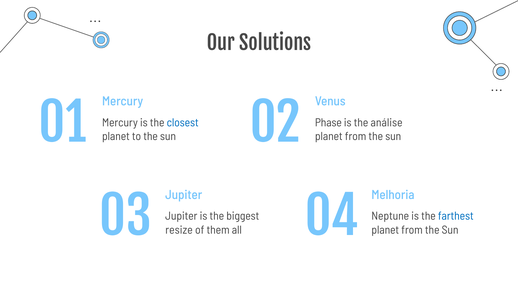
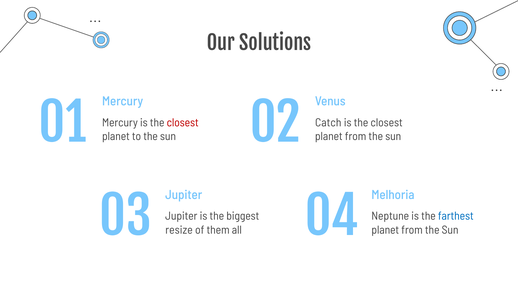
closest colour: blue -> red (183, 123)
Phase: Phase -> Catch (328, 123)
análise: análise -> closest (387, 123)
